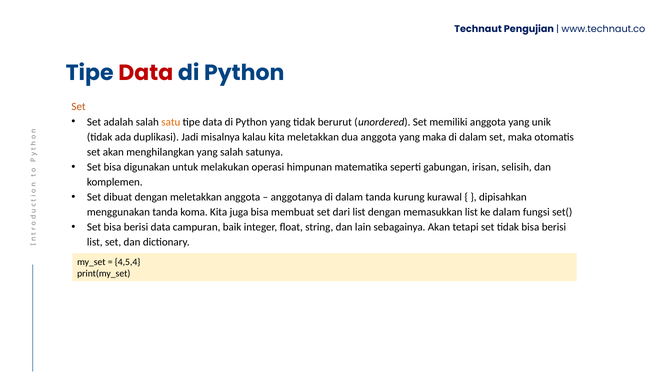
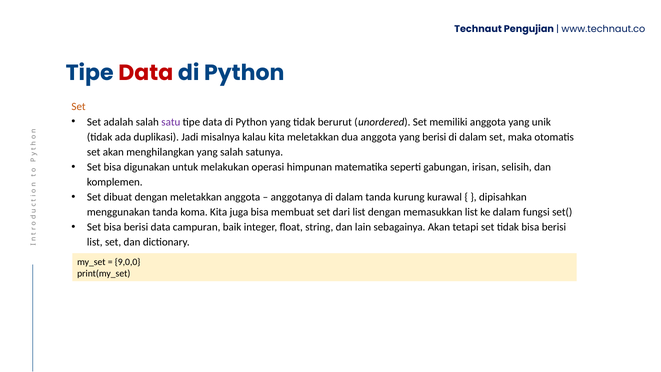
satu colour: orange -> purple (171, 122)
yang maka: maka -> berisi (434, 137)
4,5,4: 4,5,4 -> 9,0,0 (128, 262)
